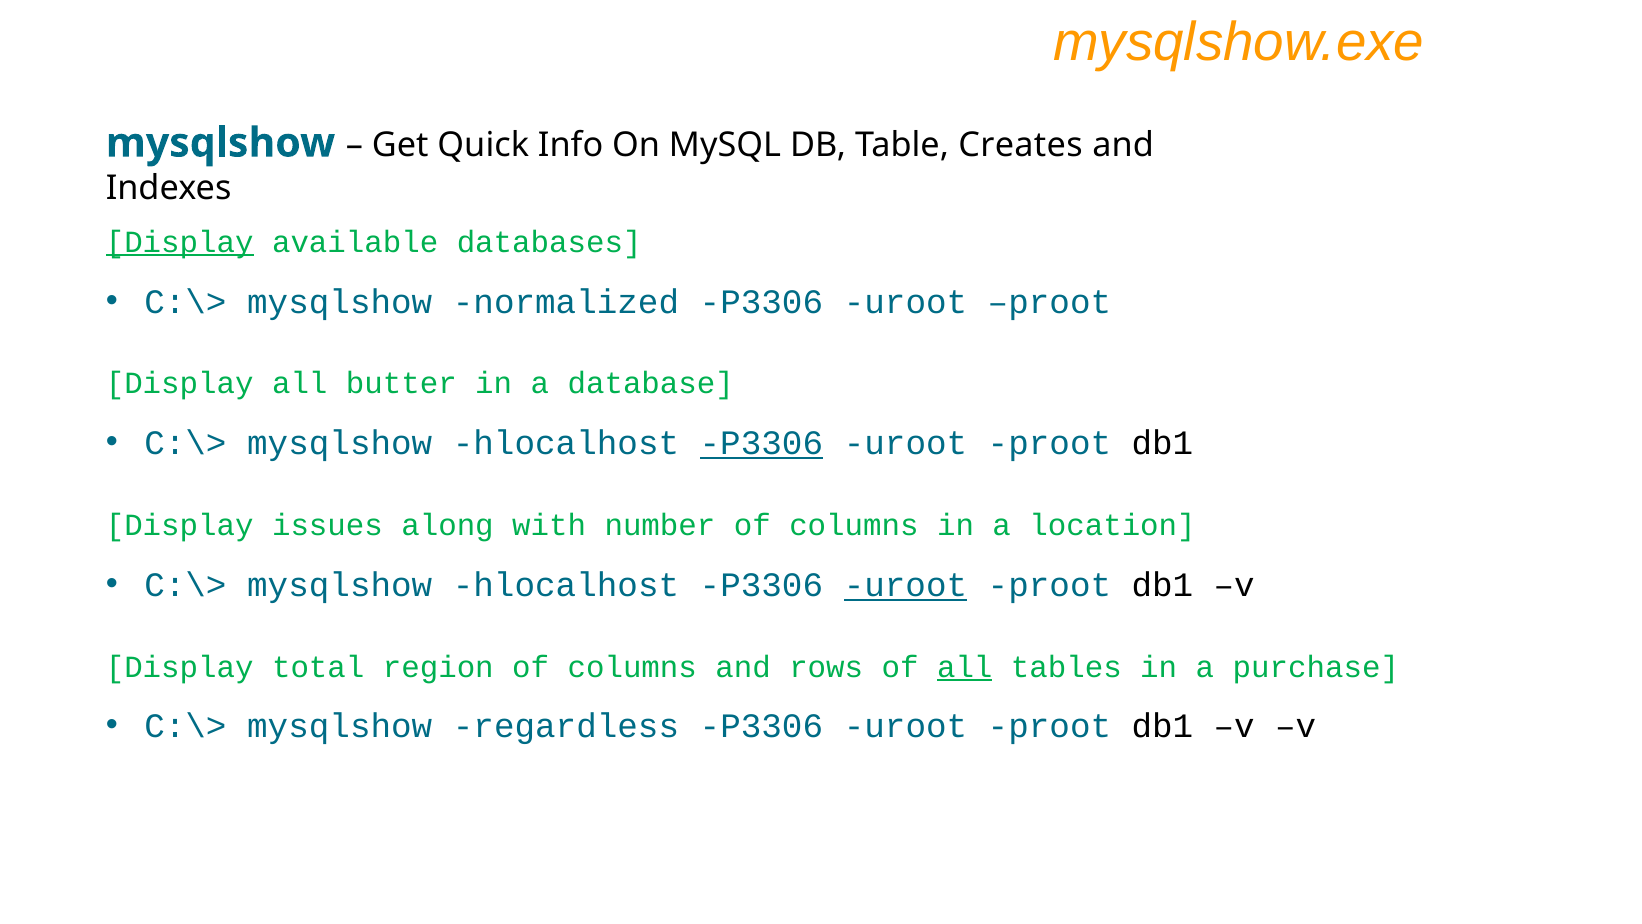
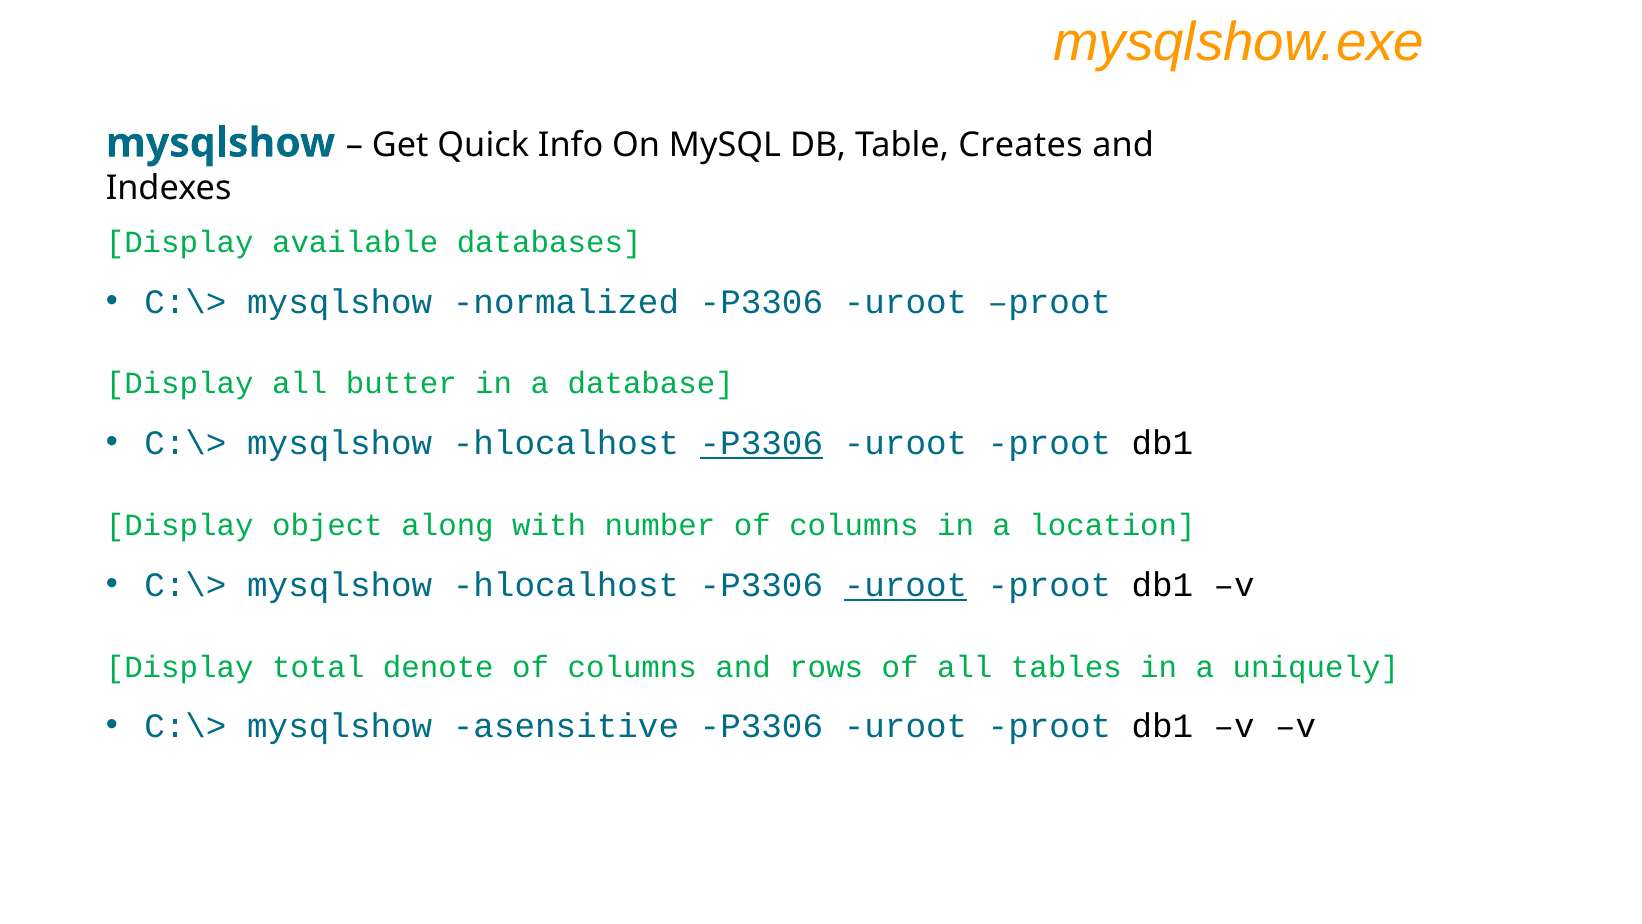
Display underline: present -> none (180, 242)
issues: issues -> object (327, 525)
region: region -> denote (438, 667)
all underline: present -> none (965, 667)
purchase: purchase -> uniquely (1316, 667)
regardless: regardless -> asensitive (566, 726)
